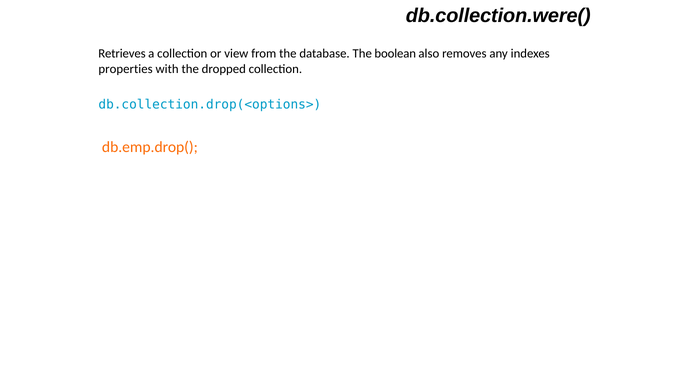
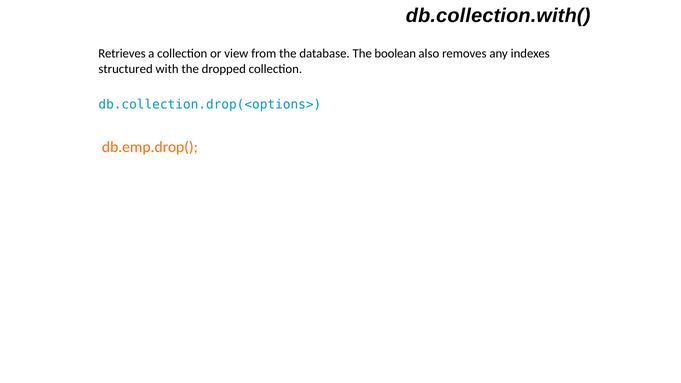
db.collection.were(: db.collection.were( -> db.collection.with( (498, 16)
properties: properties -> structured (126, 69)
